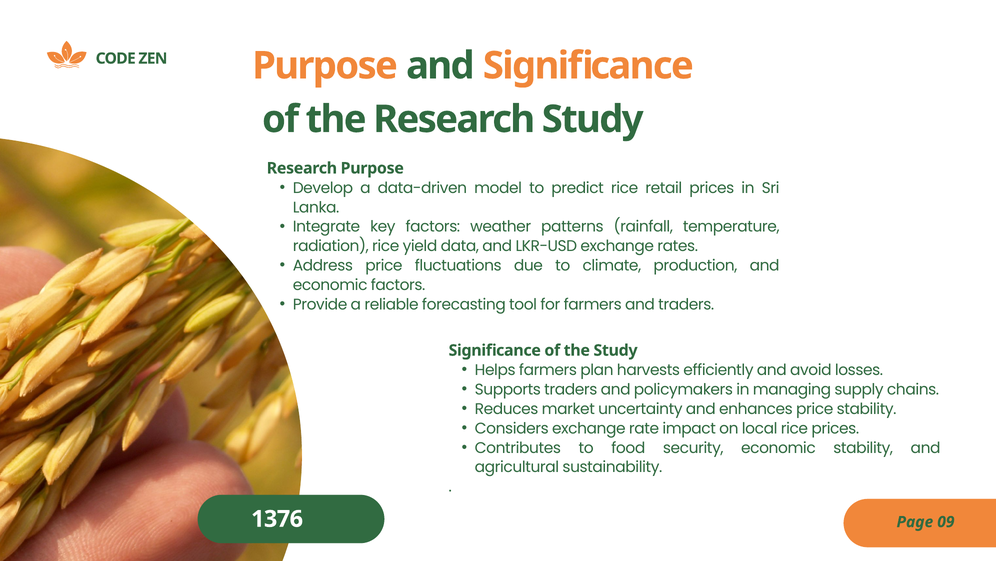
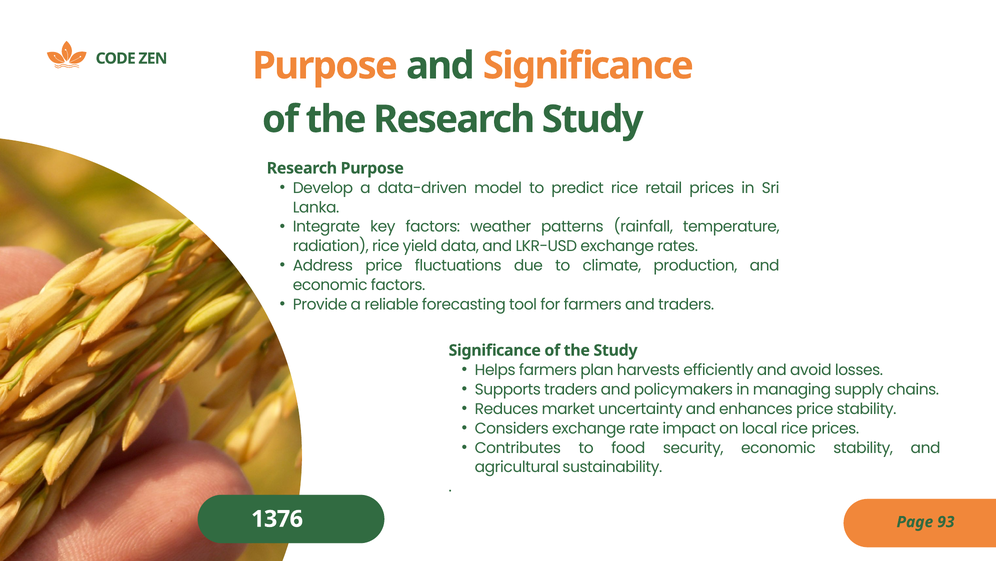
09: 09 -> 93 (946, 521)
